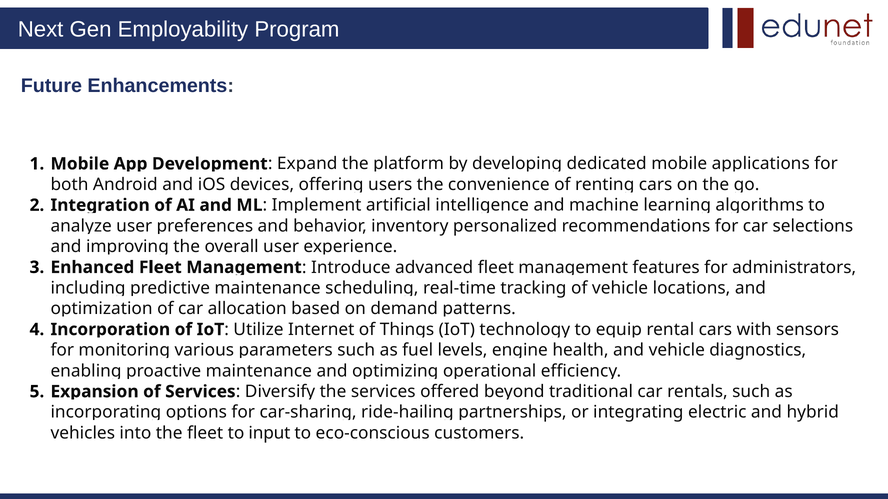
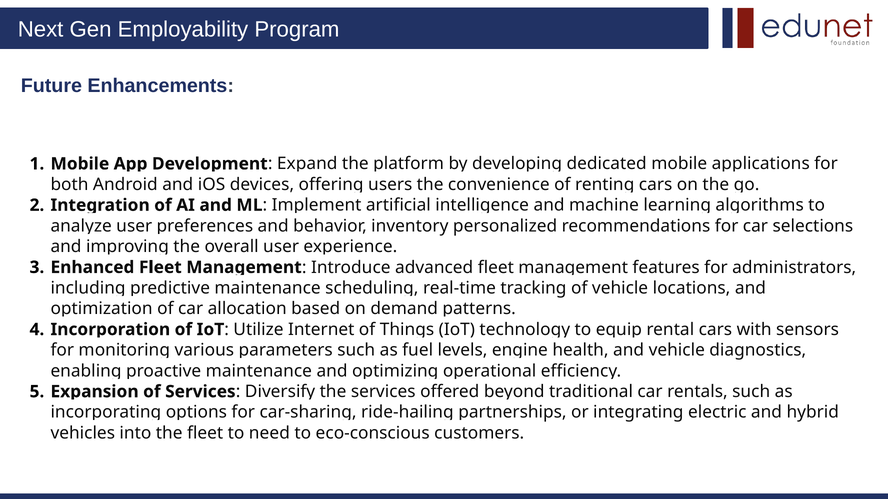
input: input -> need (269, 433)
